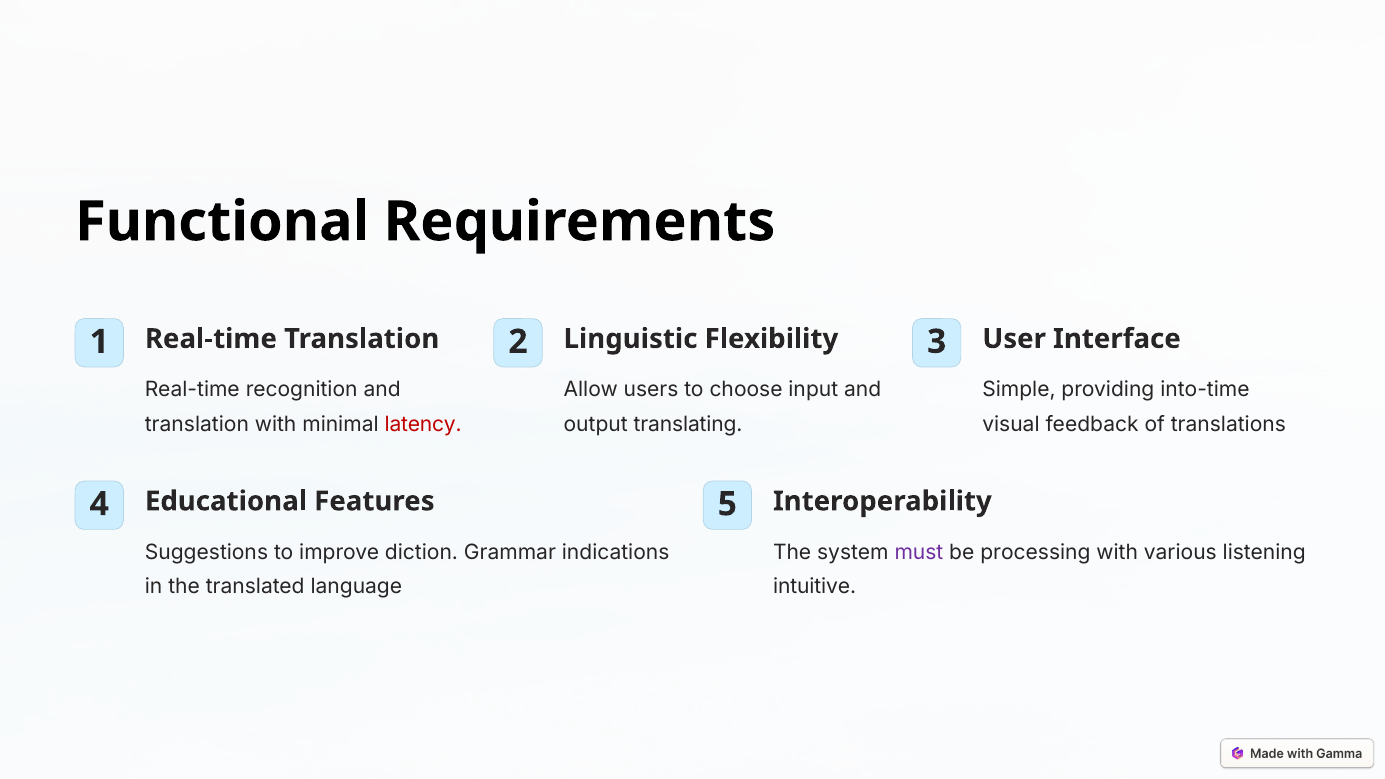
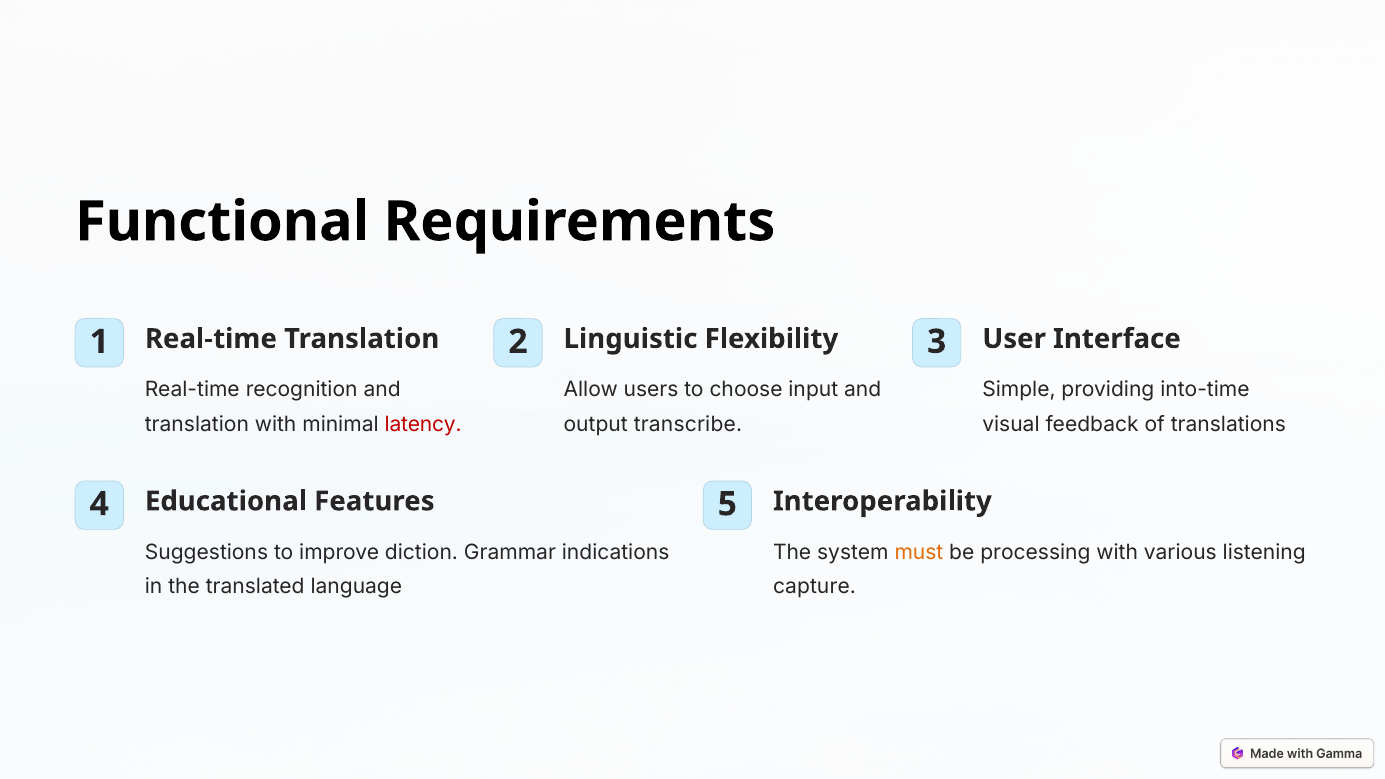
translating: translating -> transcribe (688, 424)
must colour: purple -> orange (919, 552)
intuitive: intuitive -> capture (814, 587)
